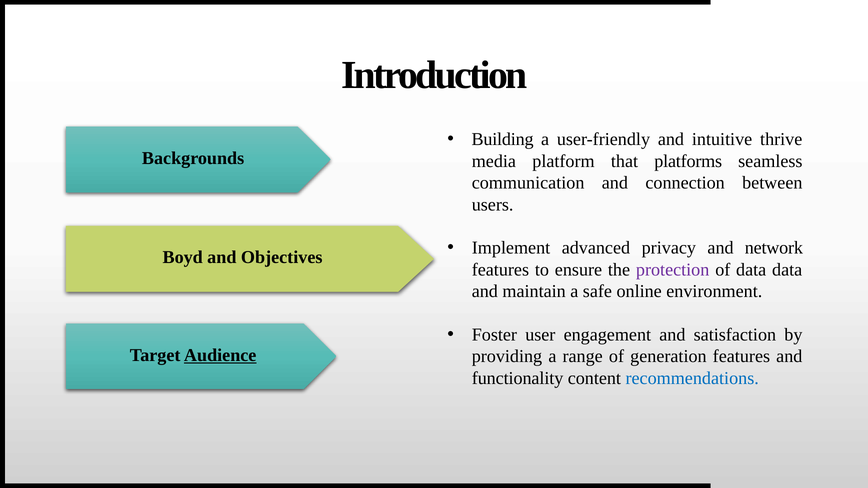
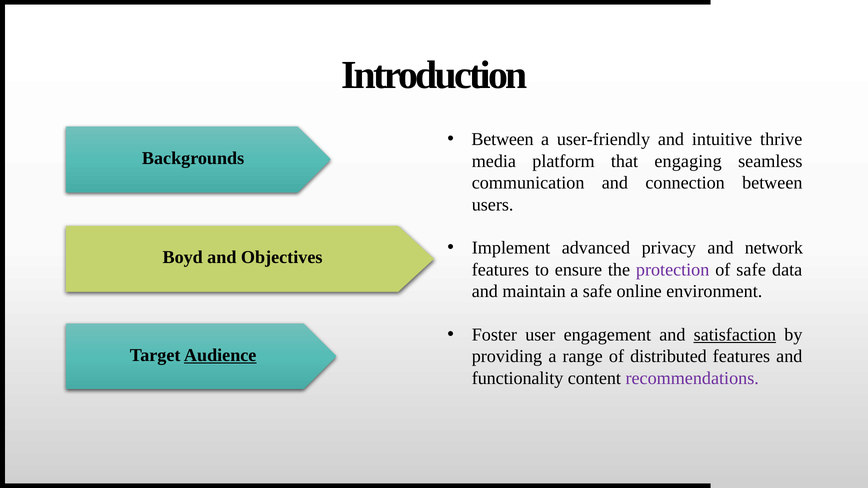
Building: Building -> Between (503, 140)
platforms: platforms -> engaging (688, 161)
of data: data -> safe (751, 270)
satisfaction underline: none -> present (735, 335)
generation: generation -> distributed (668, 357)
recommendations colour: blue -> purple (692, 378)
